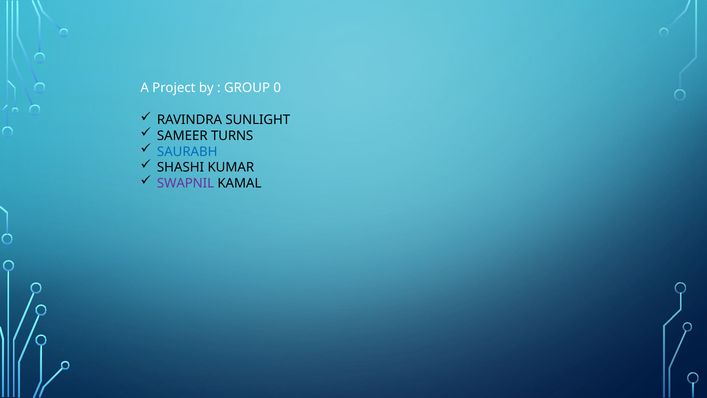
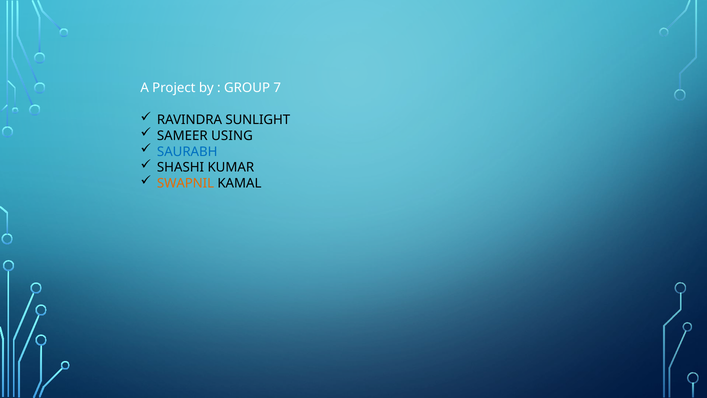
0: 0 -> 7 (277, 88)
TURNS: TURNS -> USING (232, 136)
SWAPNIL colour: purple -> orange (186, 183)
